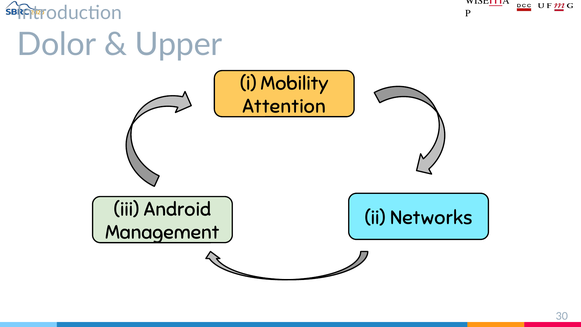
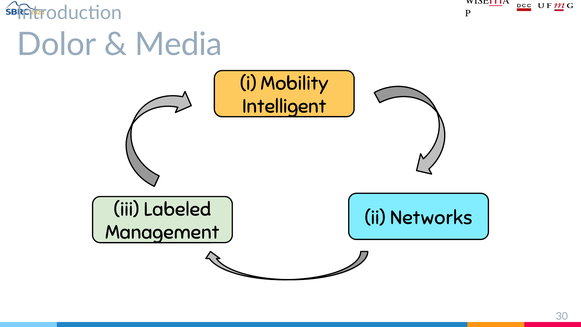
Upper: Upper -> Media (179, 45)
Attention: Attention -> Intelligent (284, 107)
Android: Android -> Labeled (177, 209)
